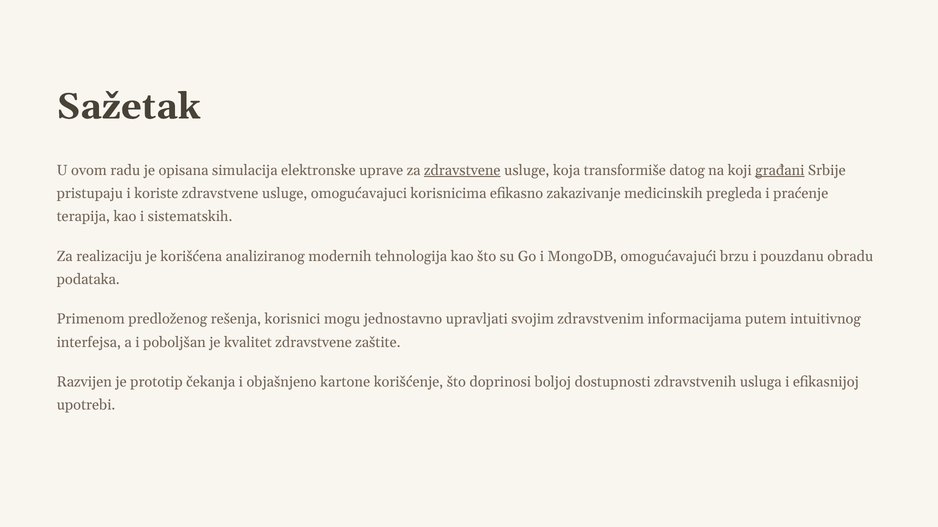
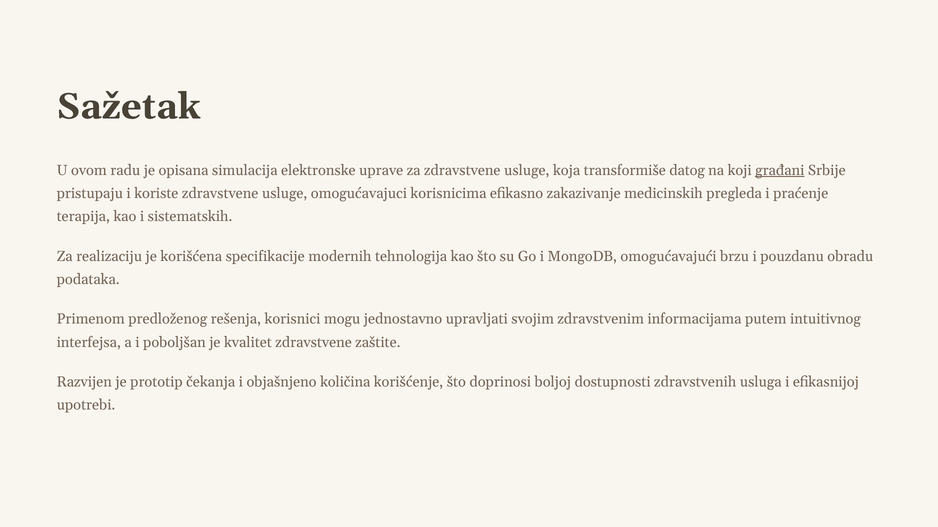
zdravstvene underline: present -> none (462, 170)
analiziranog: analiziranog -> specifikacije (265, 257)
kartone: kartone -> količina (345, 382)
